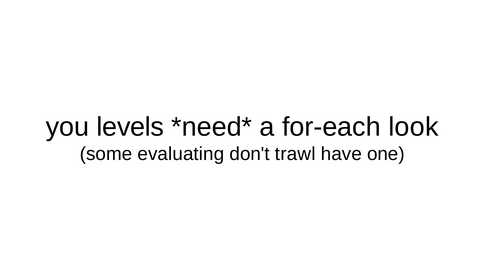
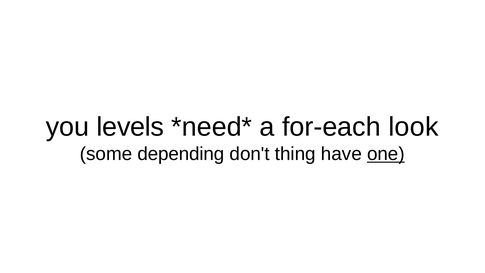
evaluating: evaluating -> depending (181, 154)
trawl: trawl -> thing (295, 154)
one underline: none -> present (386, 154)
